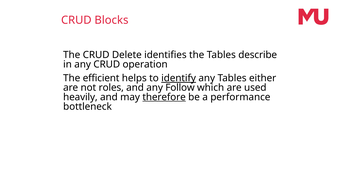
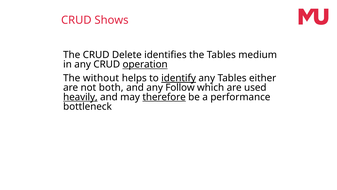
Blocks: Blocks -> Shows (112, 20)
describe: describe -> medium (258, 55)
operation underline: none -> present (145, 64)
efficient: efficient -> without (101, 78)
roles: roles -> both (111, 87)
heavily underline: none -> present (80, 97)
